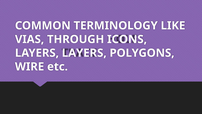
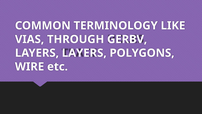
ICONS: ICONS -> GERBV (127, 39)
